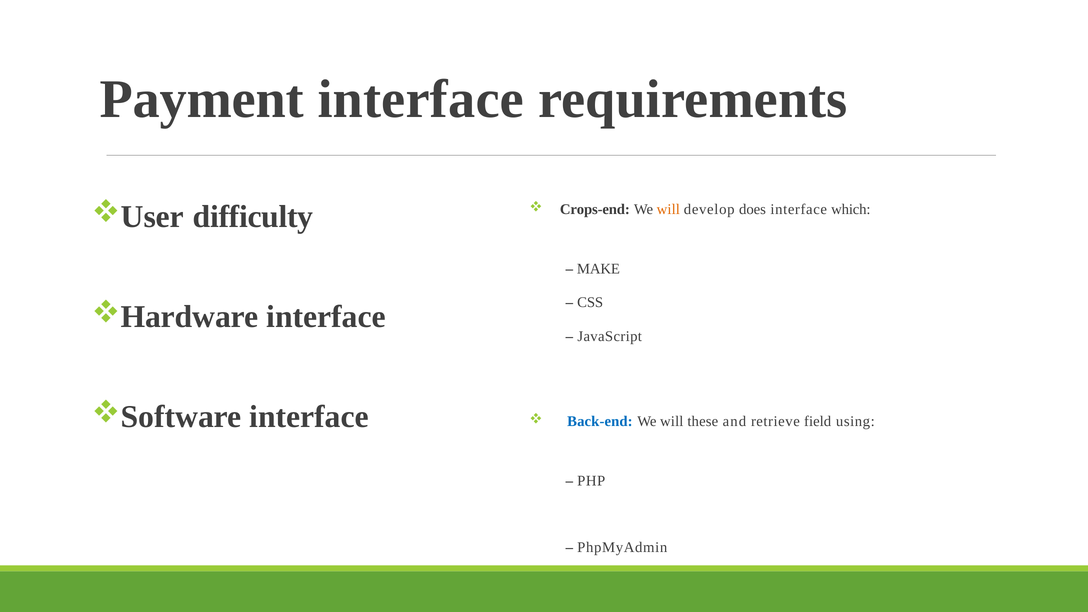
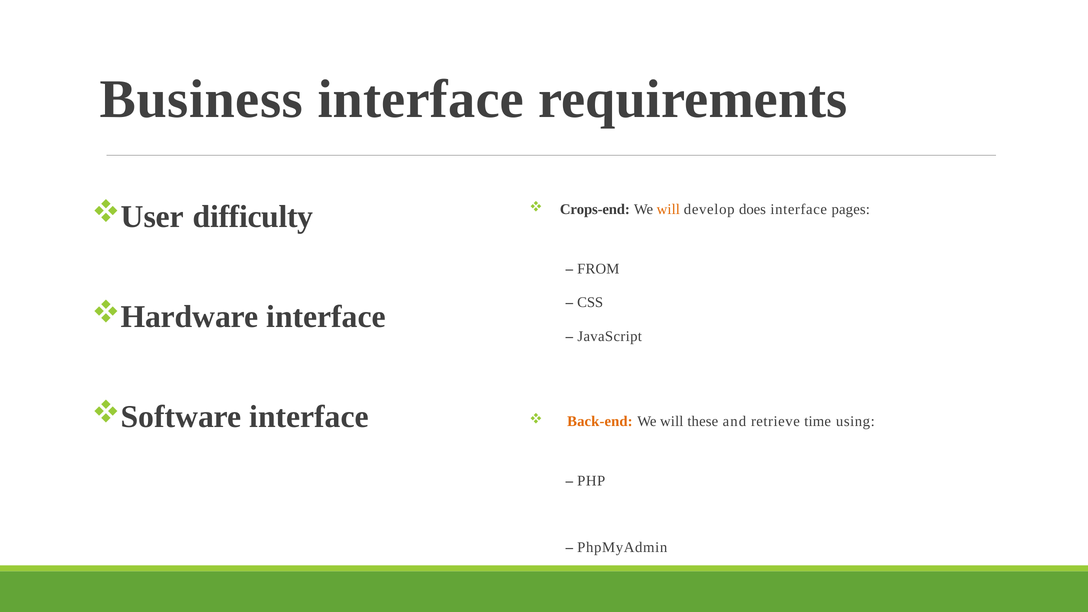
Payment: Payment -> Business (201, 99)
which: which -> pages (851, 210)
MAKE: MAKE -> FROM (598, 269)
Back-end colour: blue -> orange (600, 421)
field: field -> time (818, 421)
